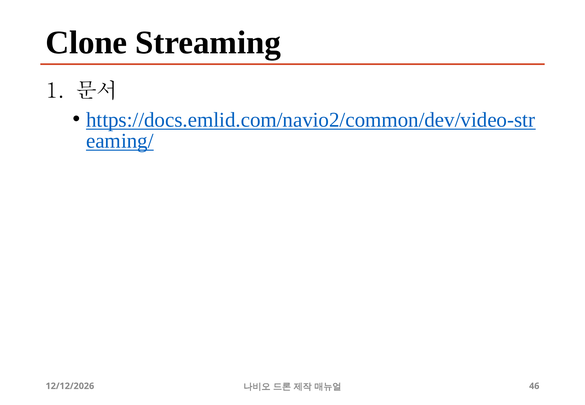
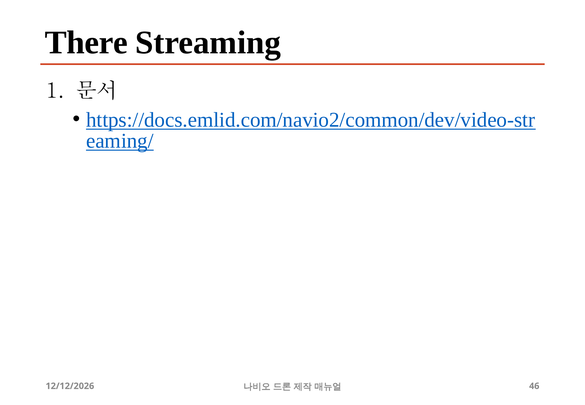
Clone: Clone -> There (86, 43)
